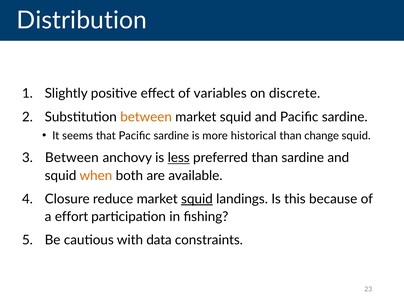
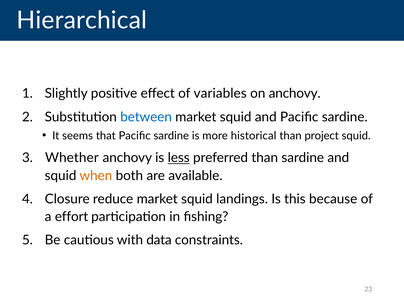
Distribution: Distribution -> Hierarchical (82, 20)
on discrete: discrete -> anchovy (295, 94)
between colour: orange -> blue (146, 117)
change: change -> project (322, 136)
Between: Between -> Whether (72, 158)
squid underline: present -> none (197, 199)
